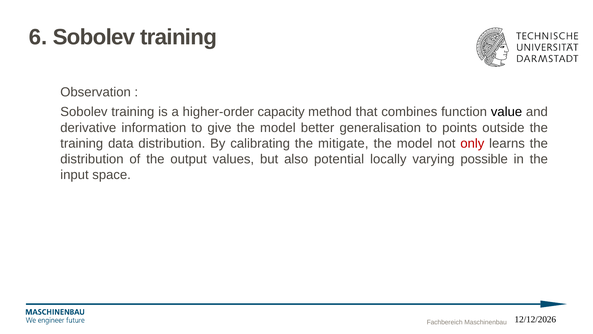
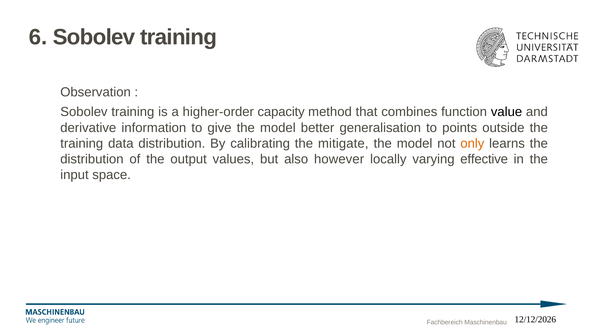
only colour: red -> orange (472, 143)
potential: potential -> however (339, 159)
possible: possible -> effective (484, 159)
